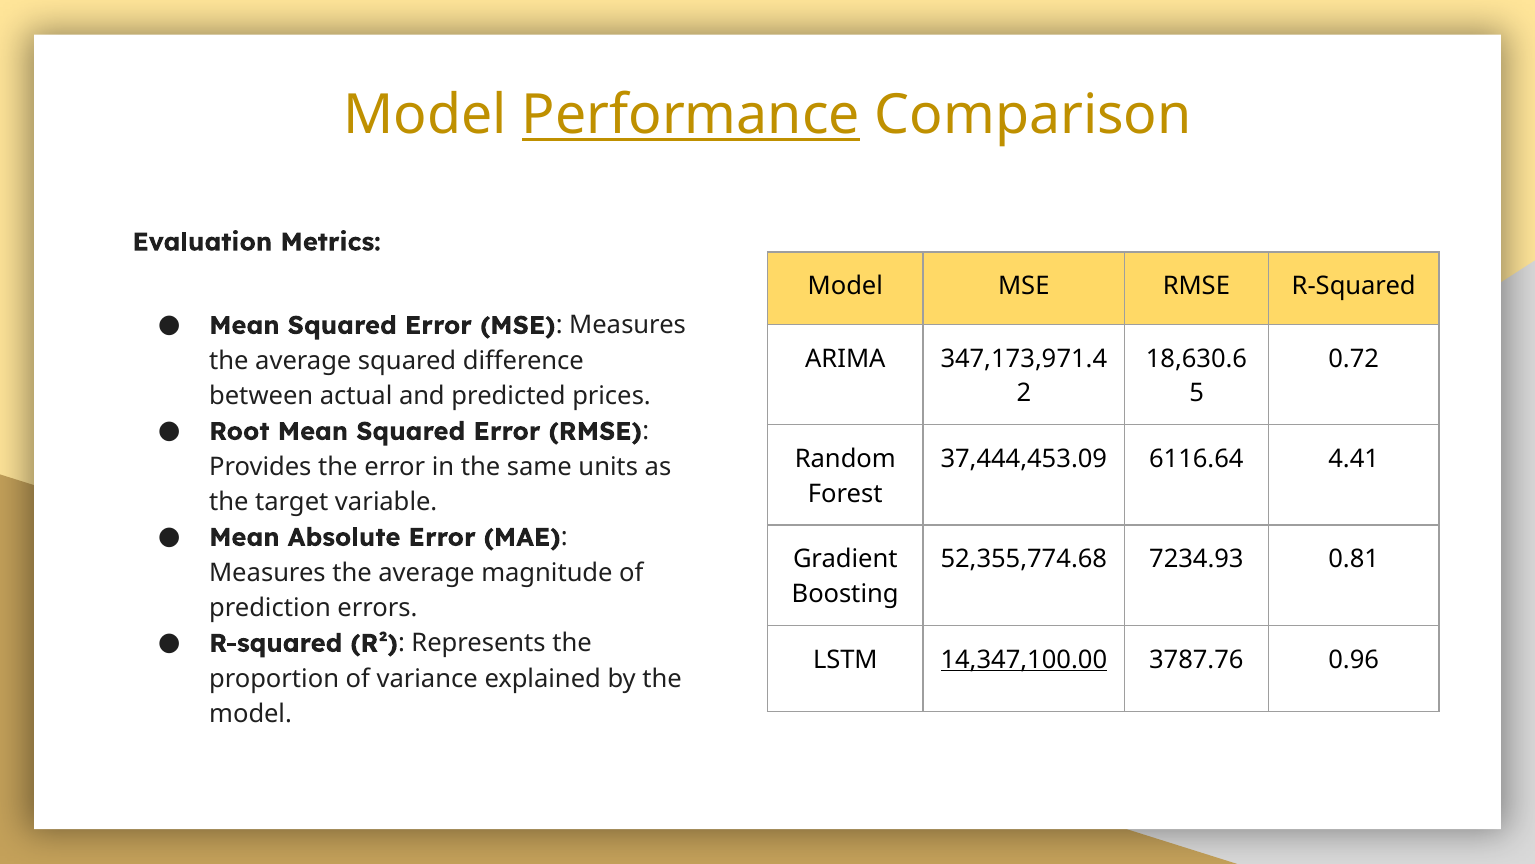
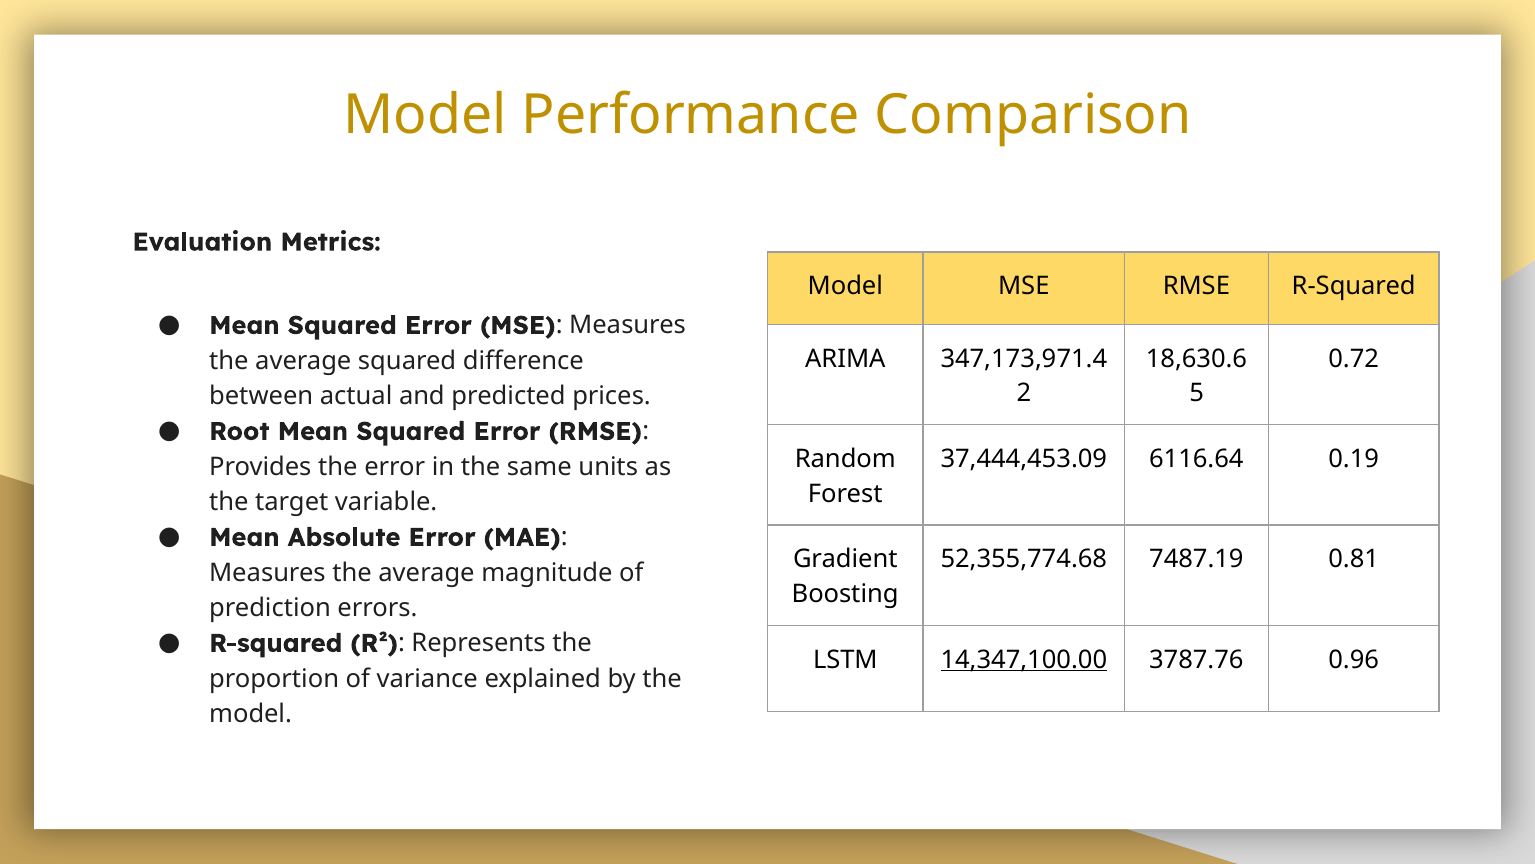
Performance underline: present -> none (691, 115)
4.41: 4.41 -> 0.19 (1354, 459)
7234.93: 7234.93 -> 7487.19 (1196, 559)
